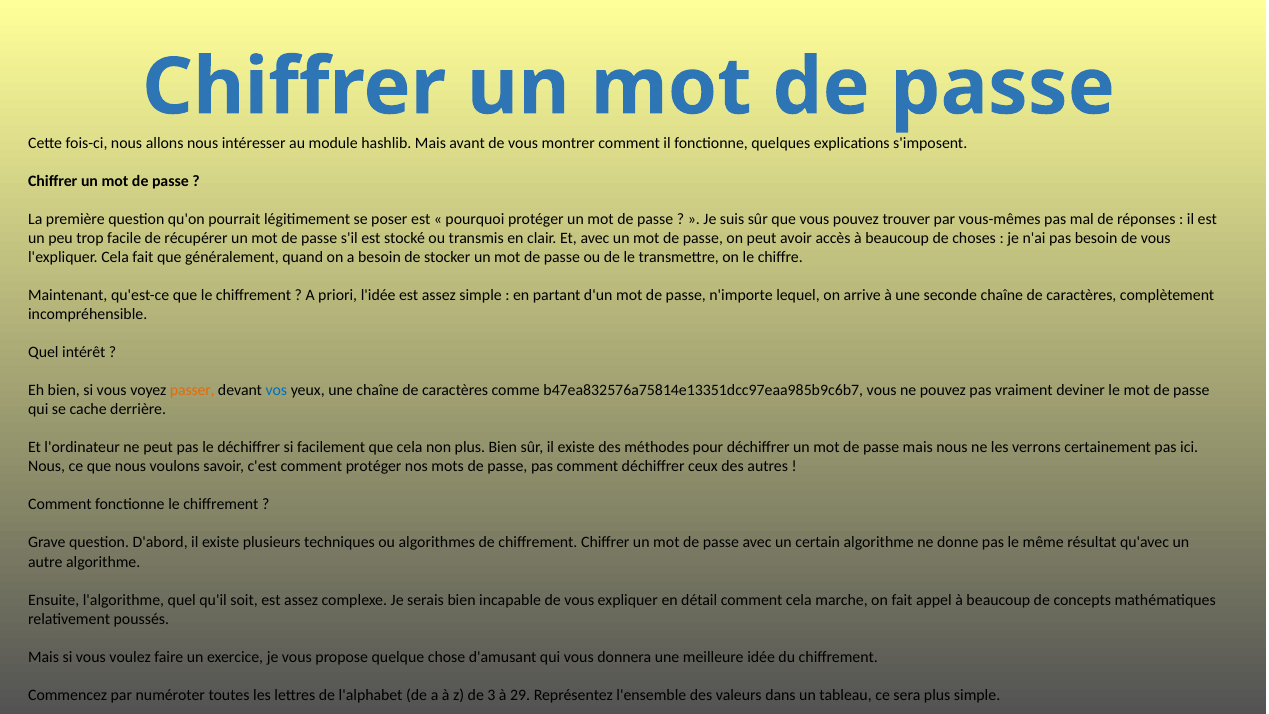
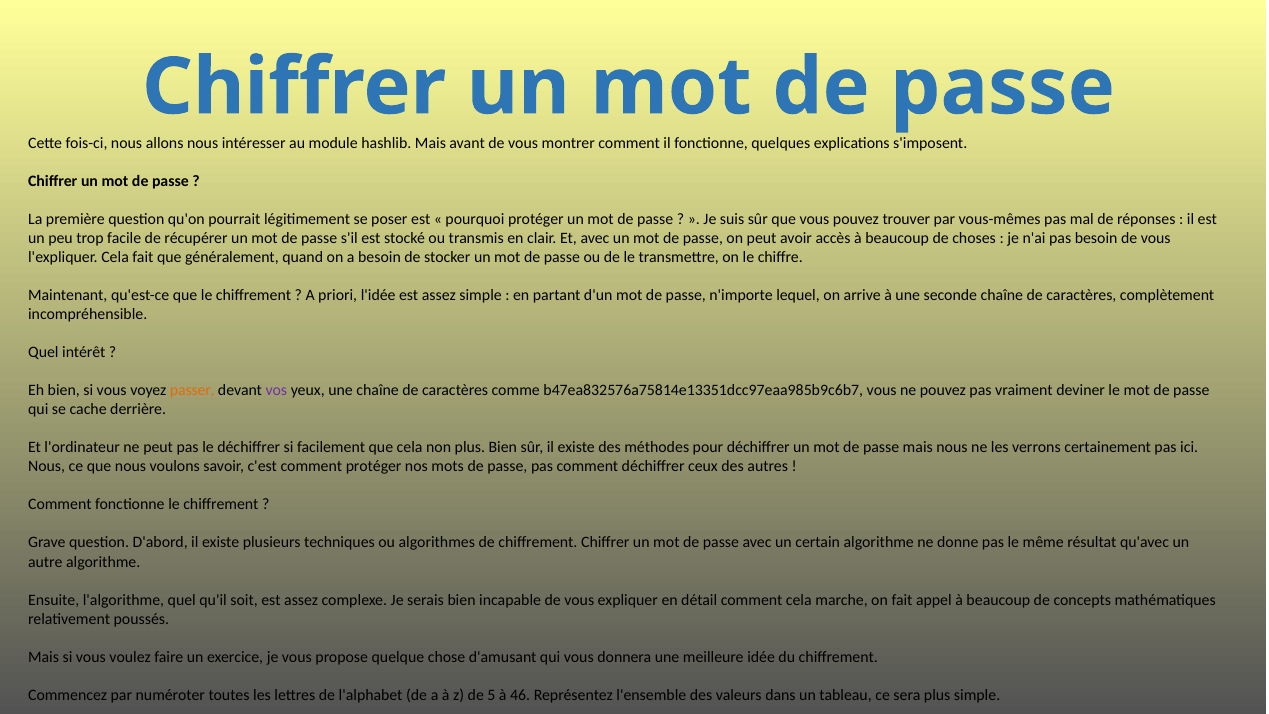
vos colour: blue -> purple (276, 390)
3: 3 -> 5 (491, 695)
29: 29 -> 46 (520, 695)
